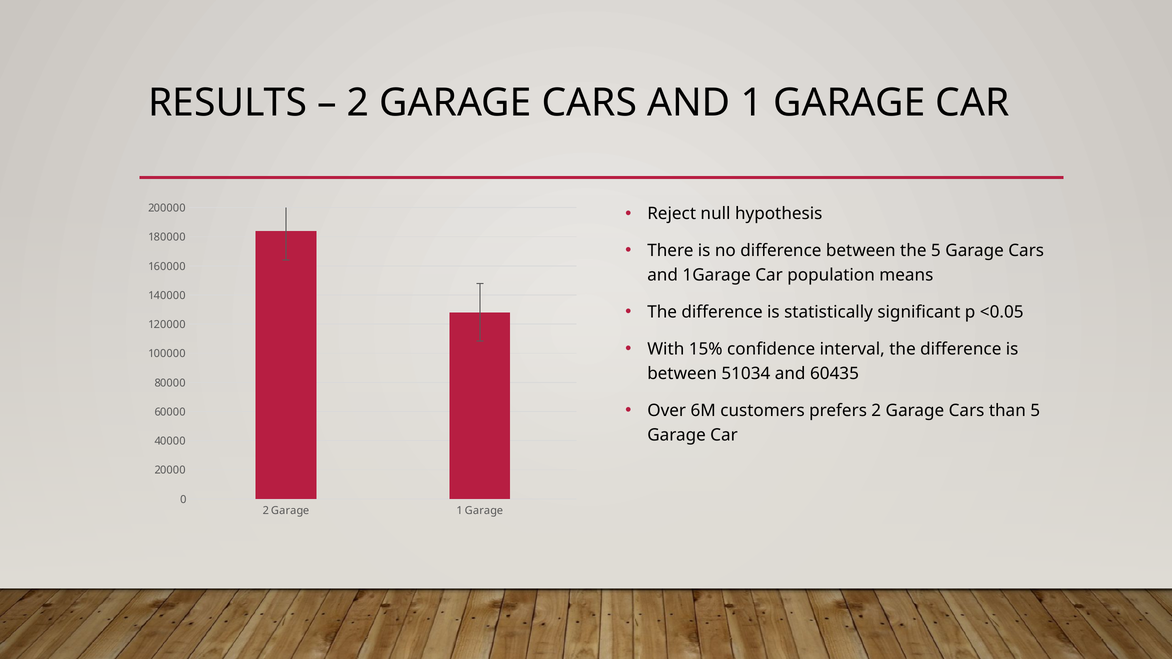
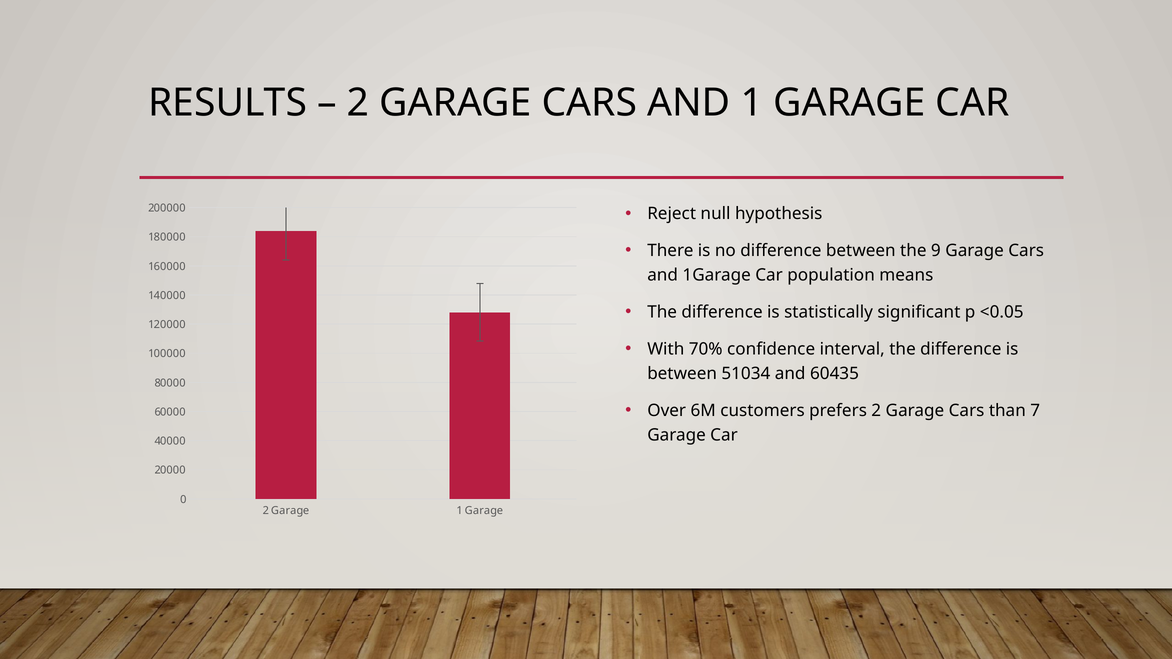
the 5: 5 -> 9 (936, 251)
15%: 15% -> 70% (706, 349)
than 5: 5 -> 7 (1035, 411)
